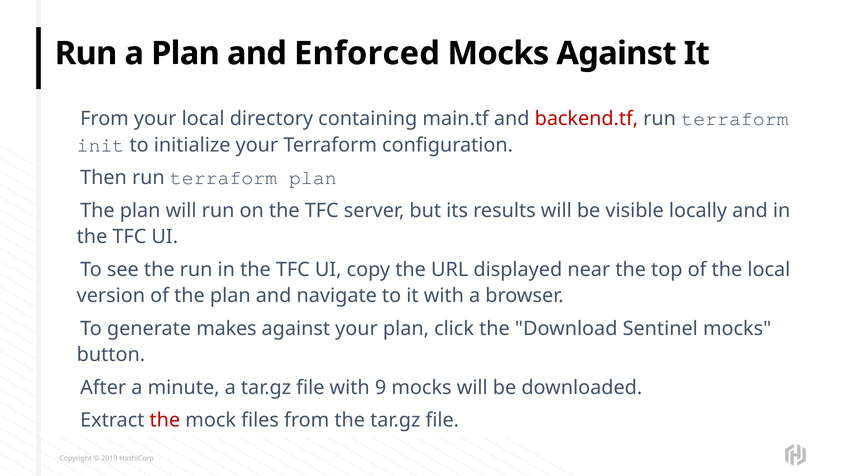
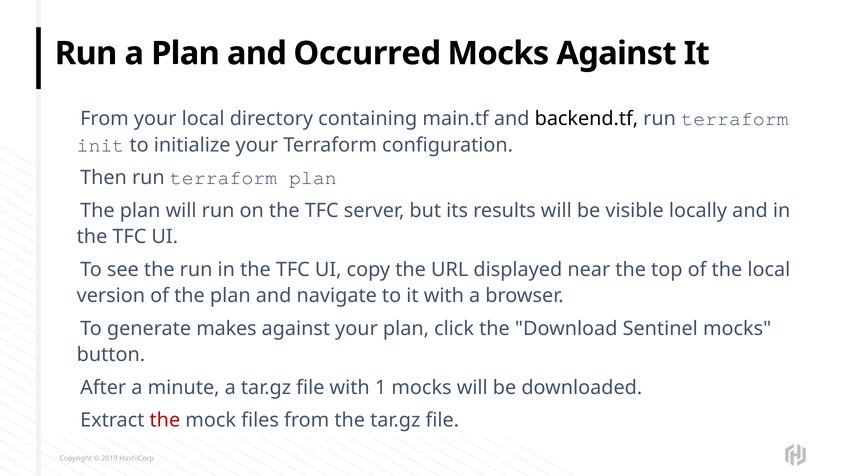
Enforced: Enforced -> Occurred (367, 54)
backend.tf colour: red -> black (586, 119)
9: 9 -> 1 (381, 388)
